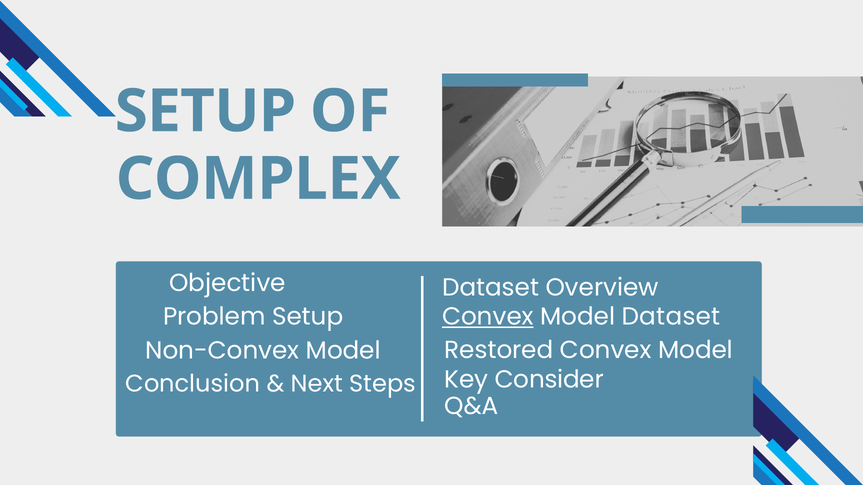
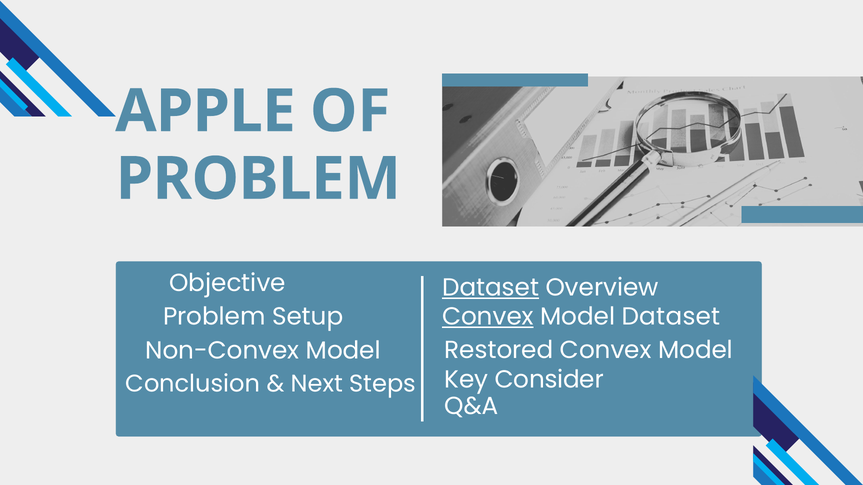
SETUP: SETUP -> APPLE (205, 112)
COMPLEX: COMPLEX -> PROBLEM (258, 179)
Dataset underline: none -> present (491, 288)
